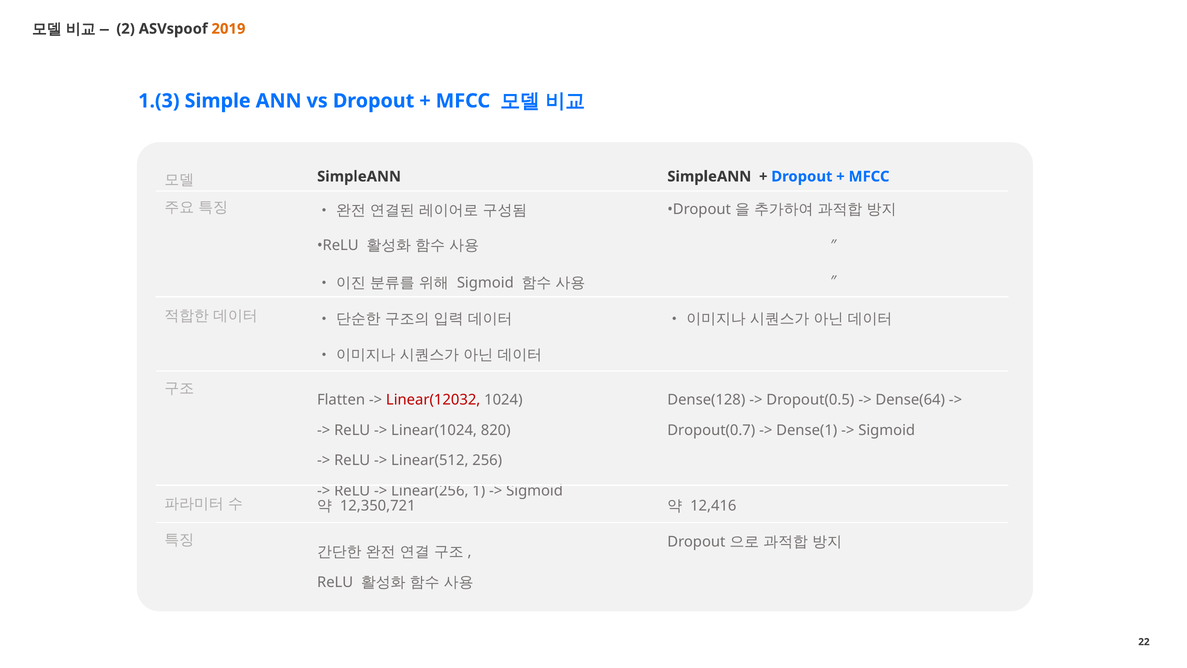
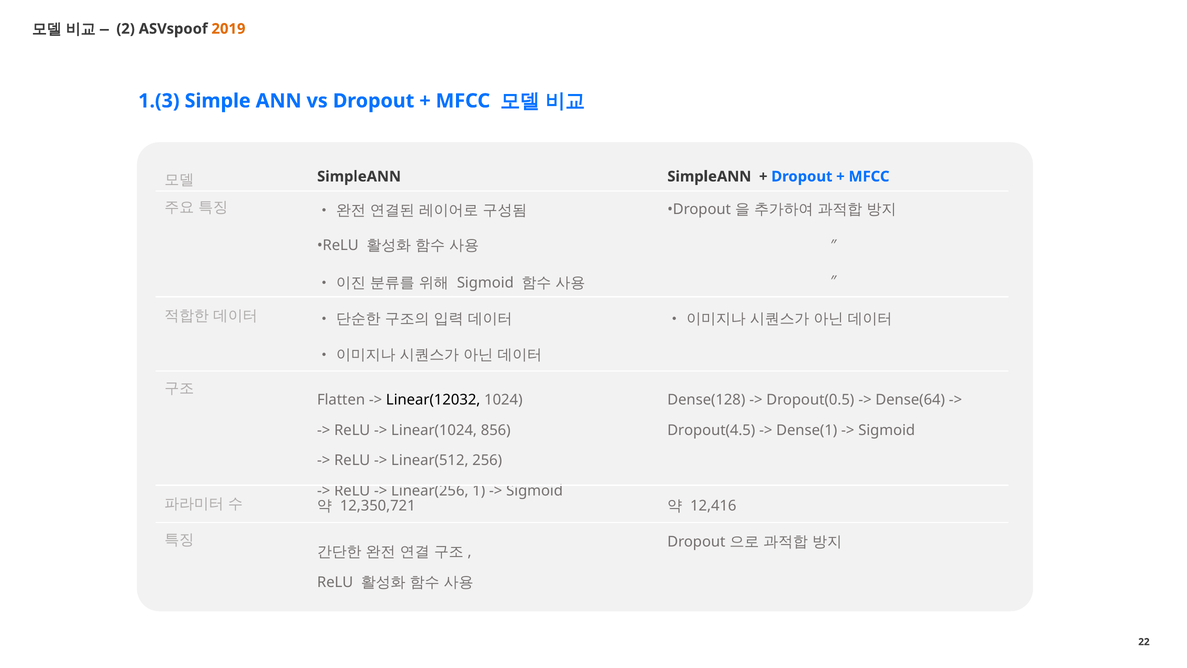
Linear(12032 colour: red -> black (433, 400)
820: 820 -> 856 (496, 430)
Dropout(0.7: Dropout(0.7 -> Dropout(4.5 (711, 430)
